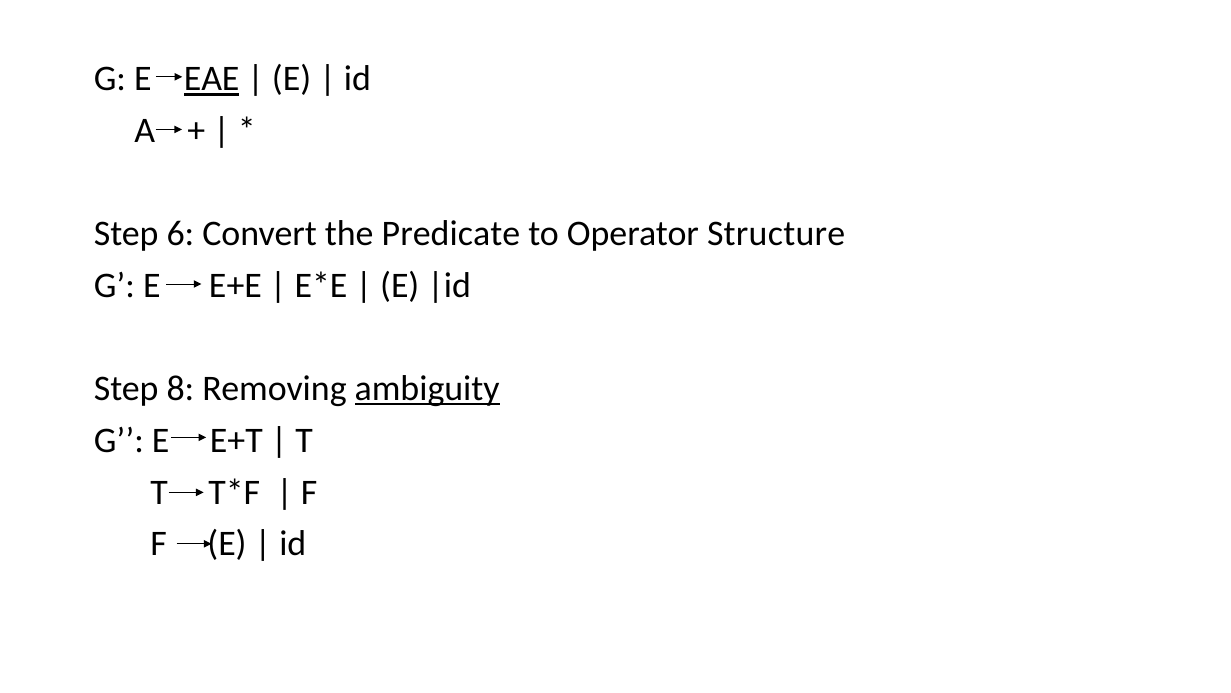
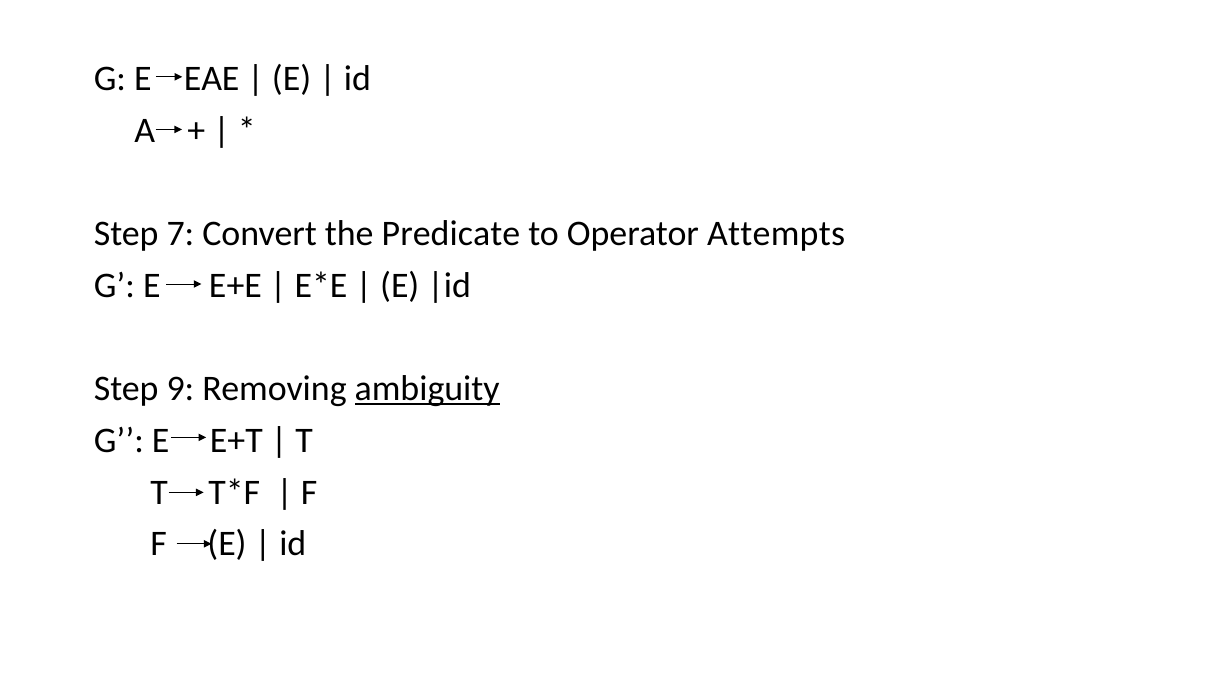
EAE underline: present -> none (212, 79)
6: 6 -> 7 (180, 234)
Structure: Structure -> Attempts (776, 234)
8: 8 -> 9 (180, 389)
